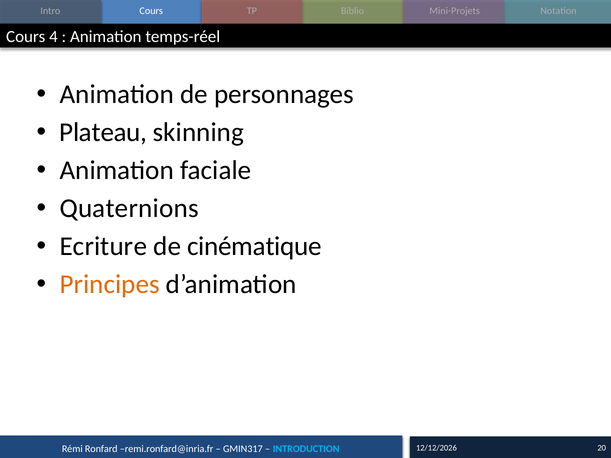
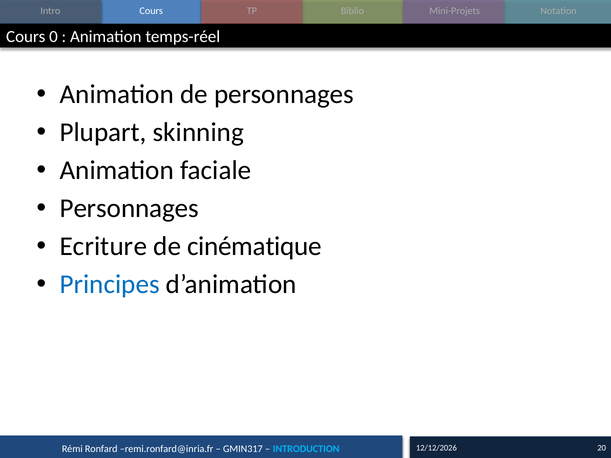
4: 4 -> 0 (53, 37)
Plateau: Plateau -> Plupart (103, 133)
Quaternions: Quaternions -> Personnages (129, 209)
Principes colour: orange -> blue (110, 285)
